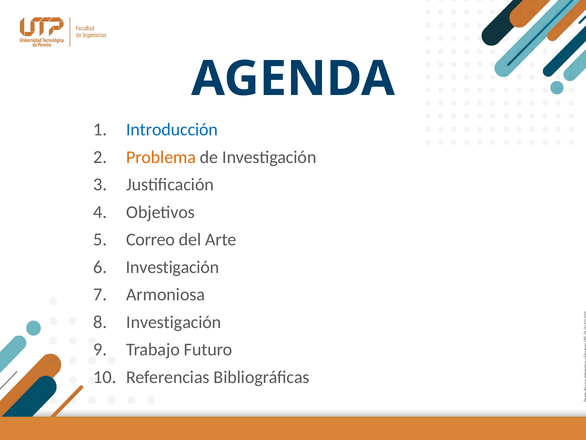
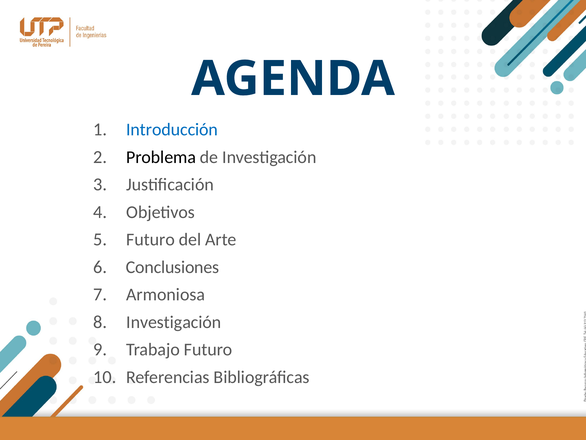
Problema colour: orange -> black (161, 157)
Correo: Correo -> Futuro (150, 239)
Investigación: Investigación -> Conclusiones (173, 267)
